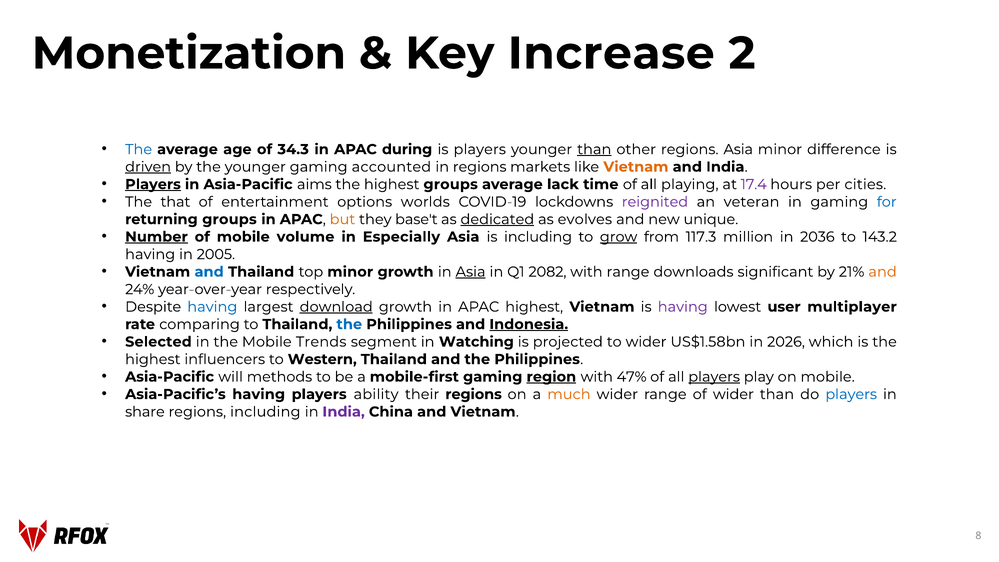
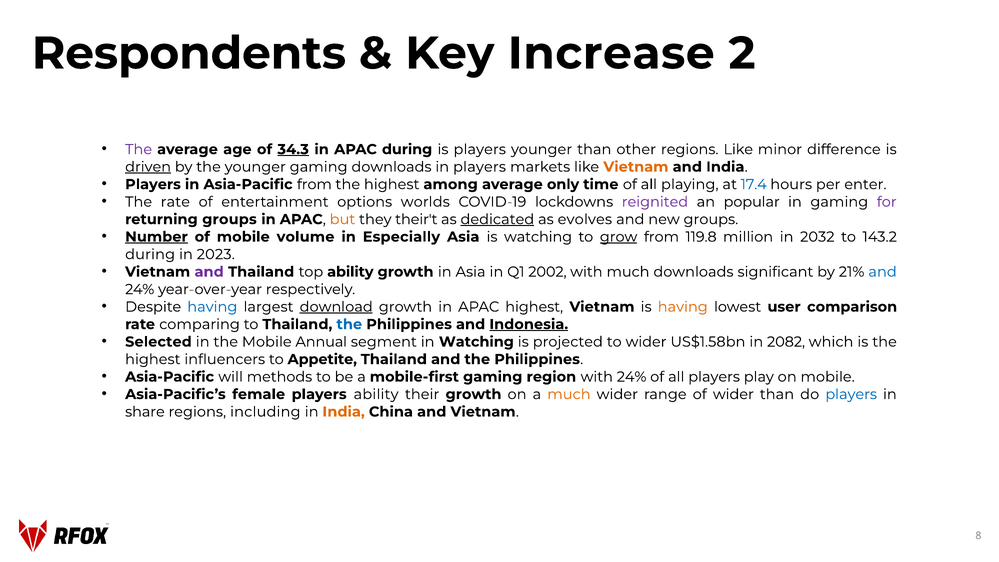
Monetization: Monetization -> Respondents (189, 53)
The colour: blue -> purple (139, 149)
34.3 underline: none -> present (293, 149)
than underline: present -> none (594, 149)
regions Asia: Asia -> Like (738, 149)
gaming accounted: accounted -> downloads (391, 167)
in regions: regions -> players (480, 167)
Players underline: present -> none (153, 184)
Asia-Pacific aims: aims -> from (314, 184)
highest groups: groups -> among (451, 184)
lack: lack -> only (563, 184)
17.4 colour: purple -> blue (754, 184)
cities: cities -> enter (865, 184)
The that: that -> rate (175, 202)
veteran: veteran -> popular (752, 202)
for colour: blue -> purple (887, 202)
base't: base't -> their't (416, 219)
new unique: unique -> groups (711, 219)
is including: including -> watching (538, 237)
117.3: 117.3 -> 119.8 (701, 237)
2036: 2036 -> 2032 (817, 237)
having: having -> during (150, 254)
2005: 2005 -> 2023 (216, 254)
and colour: blue -> purple (209, 272)
top minor: minor -> ability (350, 272)
Asia underline: present -> none (471, 272)
2082: 2082 -> 2002 (547, 272)
with range: range -> much (628, 272)
and colour: orange -> blue (883, 272)
having colour: purple -> orange (683, 307)
multiplayer: multiplayer -> comparison (852, 307)
Trends: Trends -> Annual (321, 342)
2026: 2026 -> 2082 (786, 342)
Western: Western -> Appetite (322, 359)
region underline: present -> none (551, 377)
with 47%: 47% -> 24% (632, 377)
players underline: present -> none (714, 377)
Asia-Pacific’s having: having -> female (259, 394)
their regions: regions -> growth (473, 394)
India colour: purple -> orange (344, 412)
